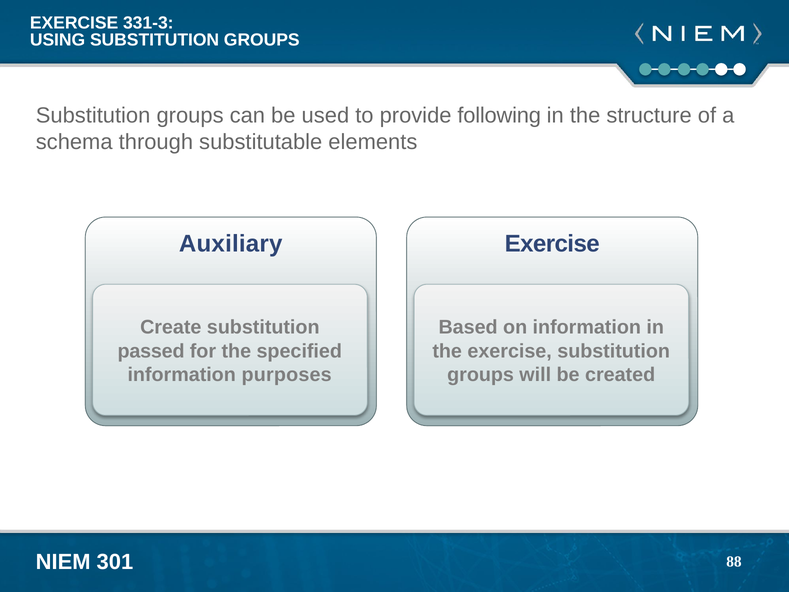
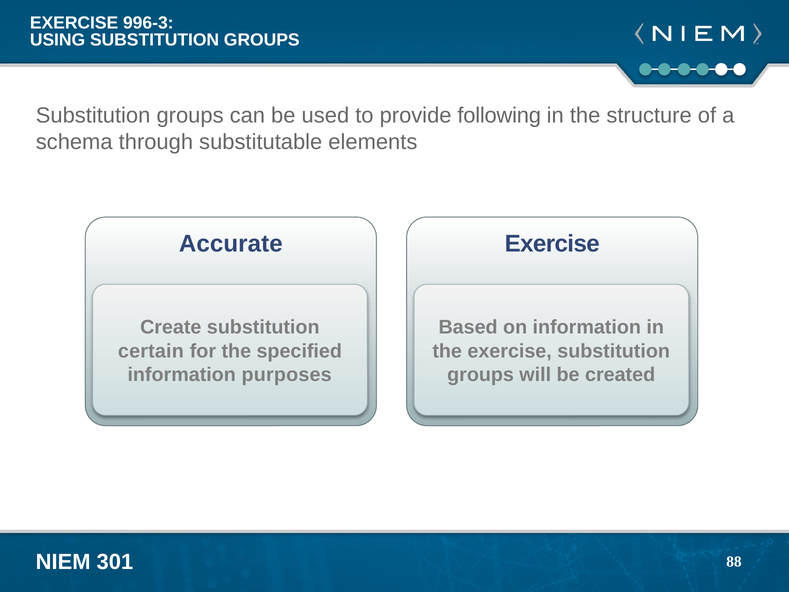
331-3: 331-3 -> 996-3 (148, 23)
Auxiliary: Auxiliary -> Accurate (231, 244)
passed: passed -> certain (151, 351)
